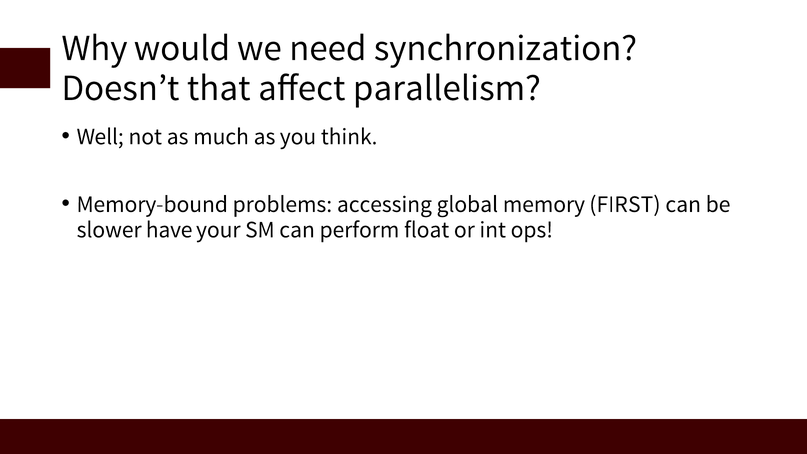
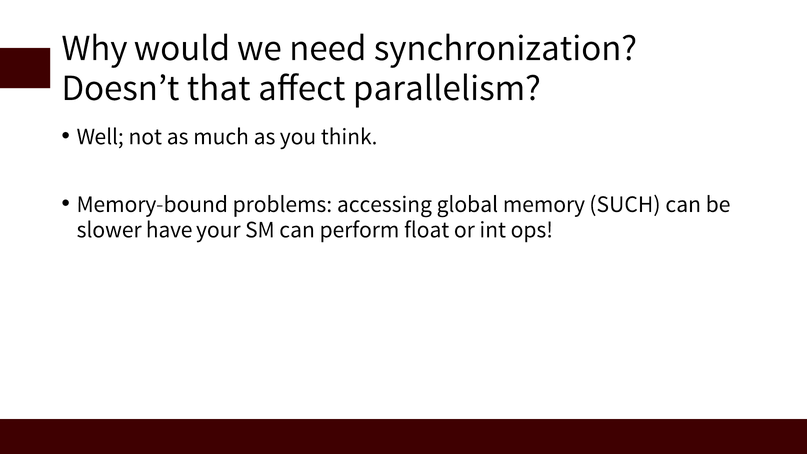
FIRST: FIRST -> SUCH (625, 204)
